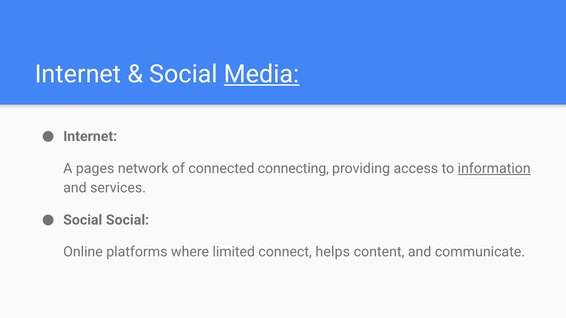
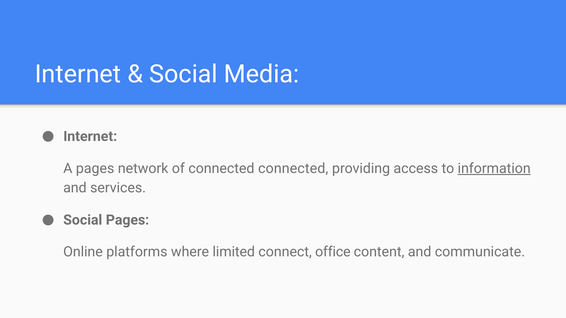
Media underline: present -> none (262, 74)
connected connecting: connecting -> connected (293, 169)
Social Social: Social -> Pages (127, 220)
helps: helps -> office (333, 252)
